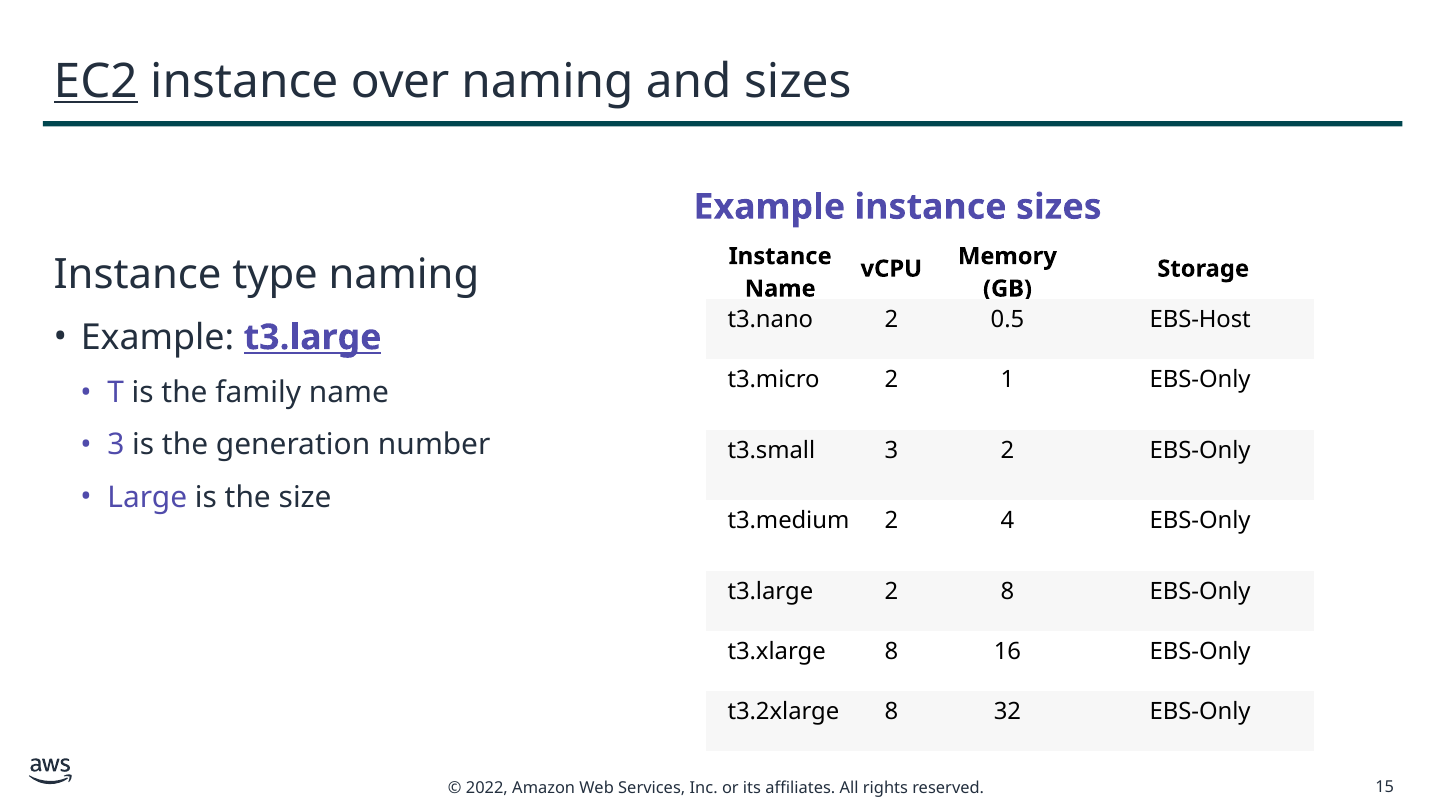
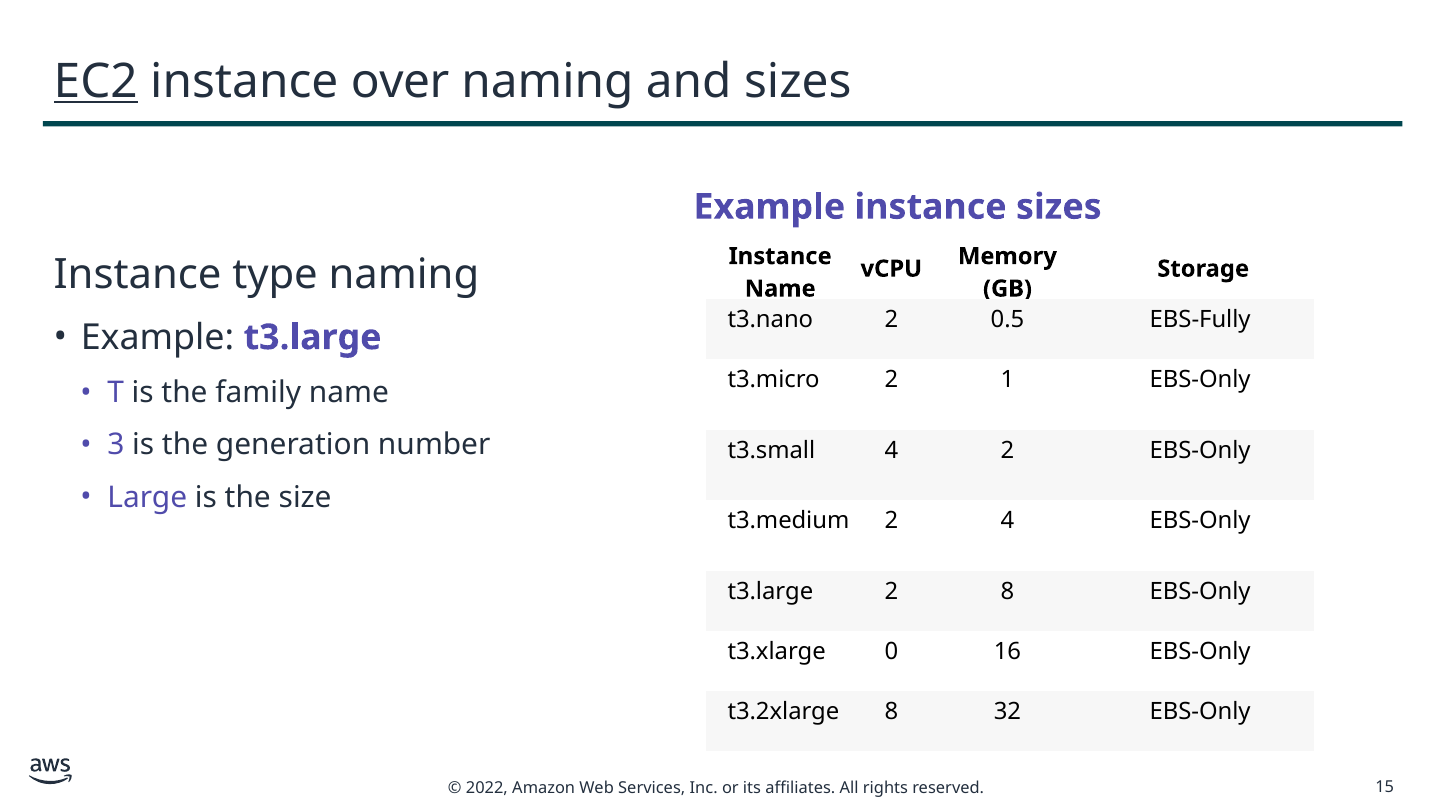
EBS-Host: EBS-Host -> EBS-Fully (1200, 320)
t3.large underline: present -> none (313, 337)
t3.small 3: 3 -> 4 (891, 450)
t3.xlarge 8: 8 -> 0 (891, 651)
